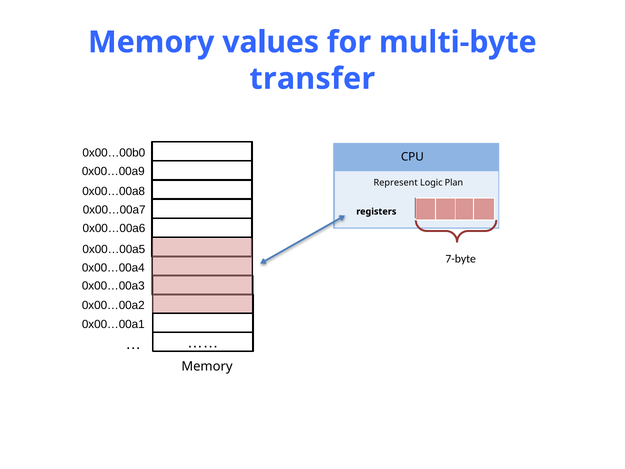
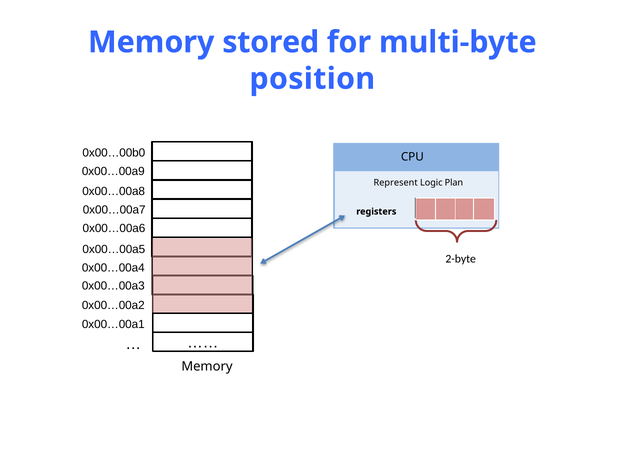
values: values -> stored (271, 42)
transfer: transfer -> position (312, 79)
7-byte: 7-byte -> 2-byte (461, 259)
